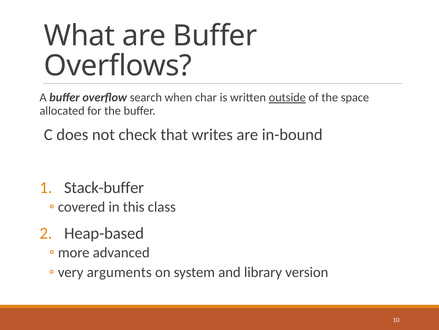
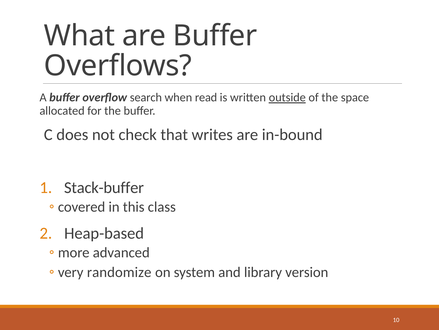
char: char -> read (206, 97)
arguments: arguments -> randomize (119, 272)
